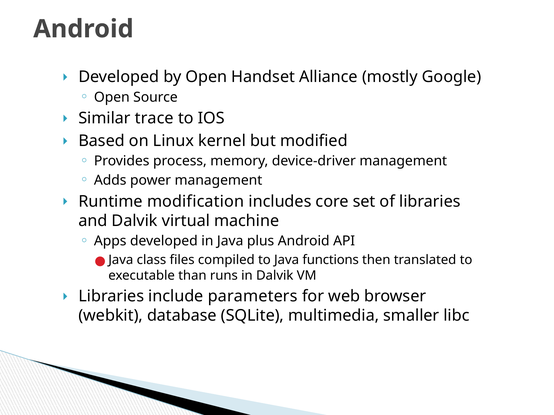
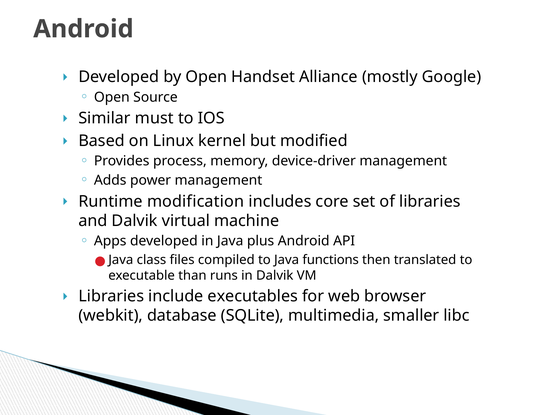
trace: trace -> must (154, 118)
parameters: parameters -> executables (253, 297)
